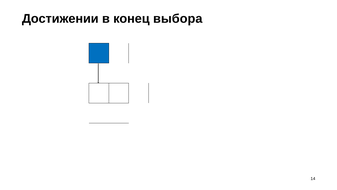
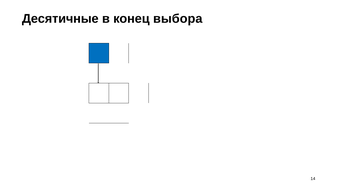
Достижении: Достижении -> Десятичные (60, 19)
